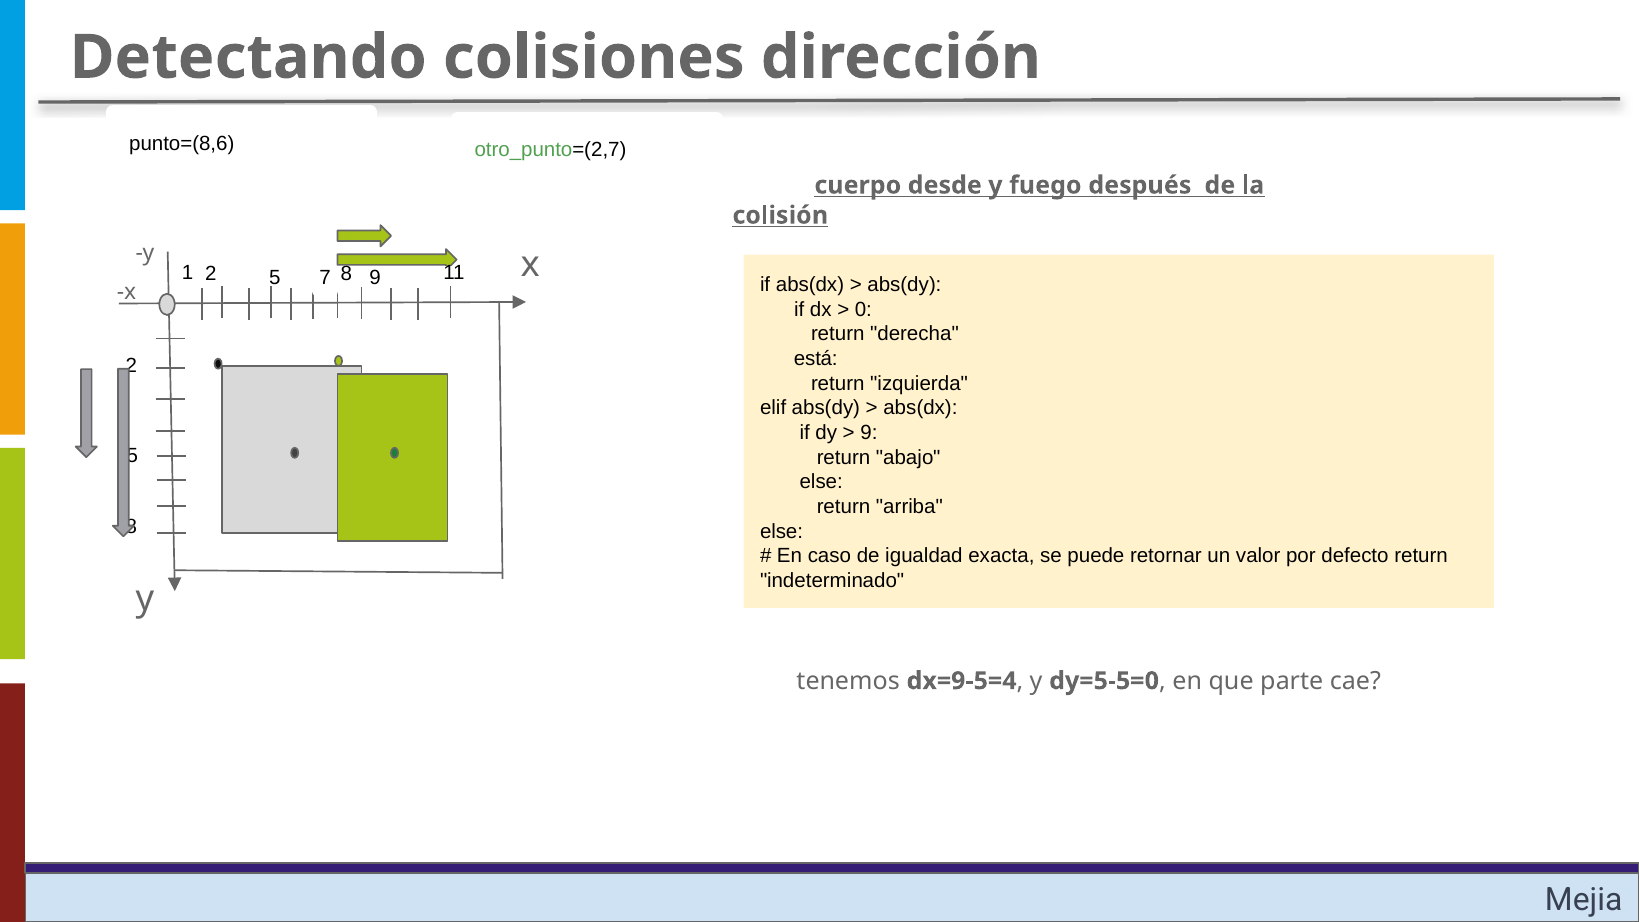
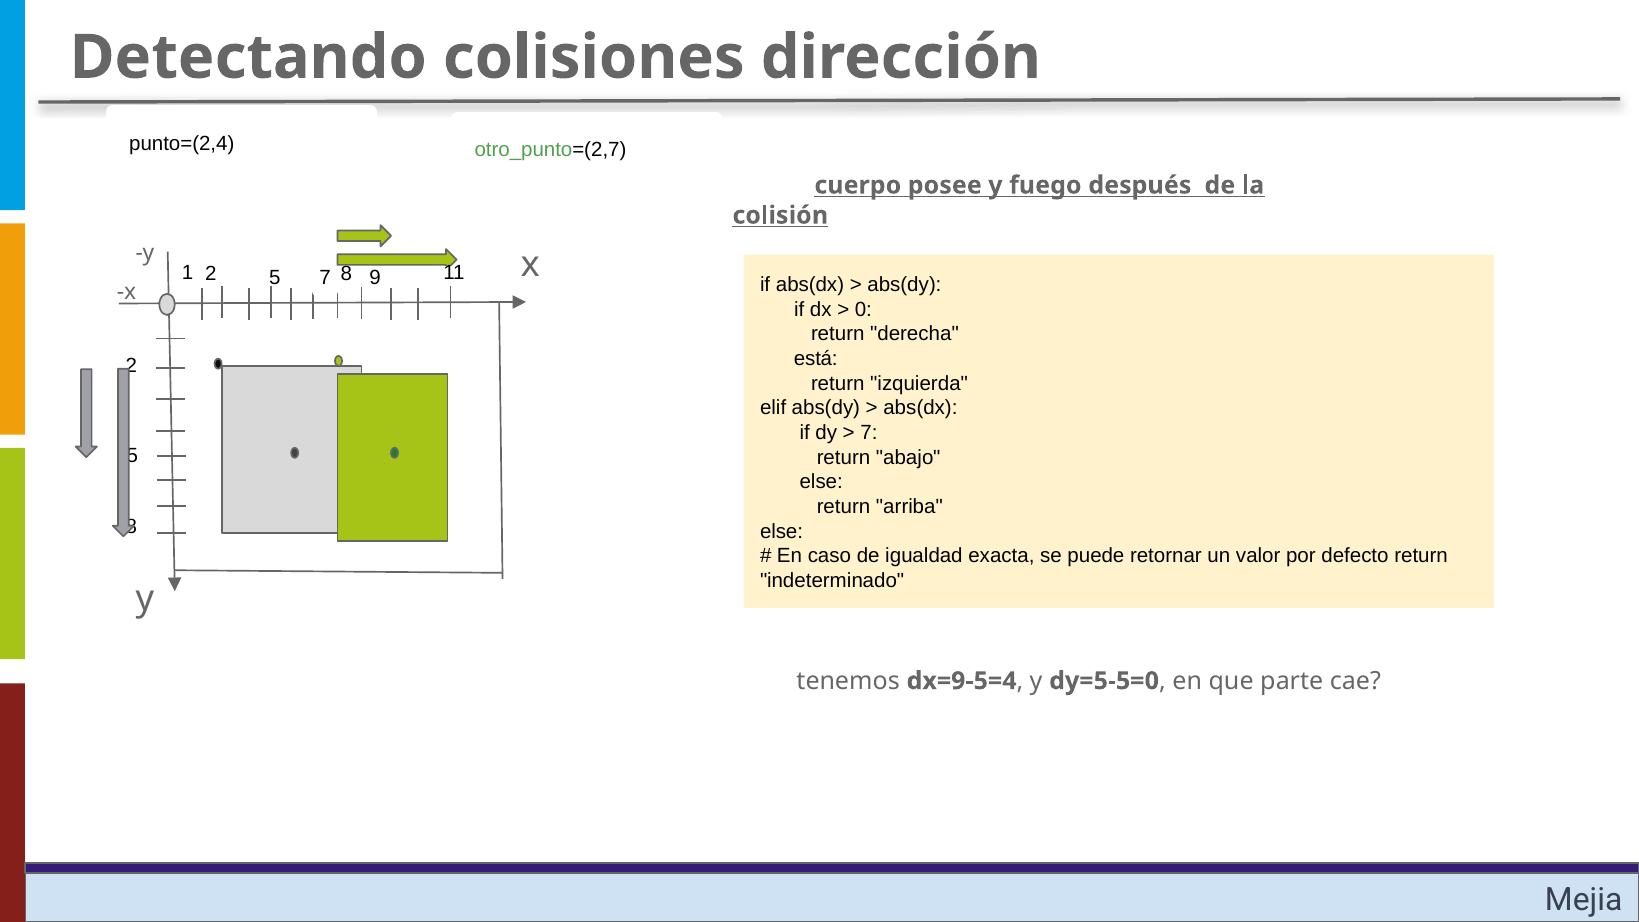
punto=(8,6: punto=(8,6 -> punto=(2,4 (182, 144)
desde: desde -> posee (945, 185)
9: 9 -> 7 (869, 433)
